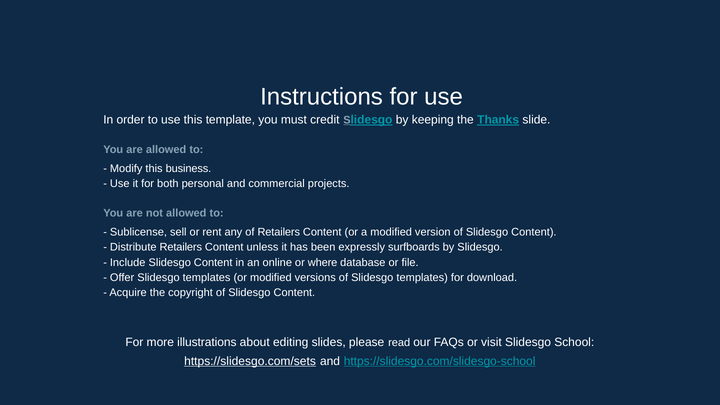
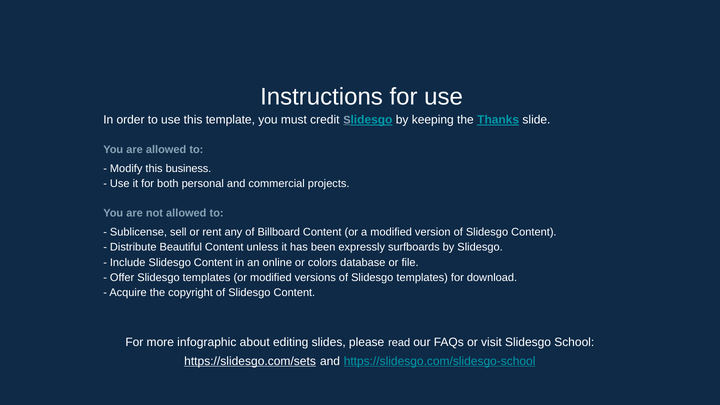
of Retailers: Retailers -> Billboard (279, 232)
Distribute Retailers: Retailers -> Beautiful (181, 247)
where: where -> colors (323, 262)
illustrations: illustrations -> infographic (207, 342)
